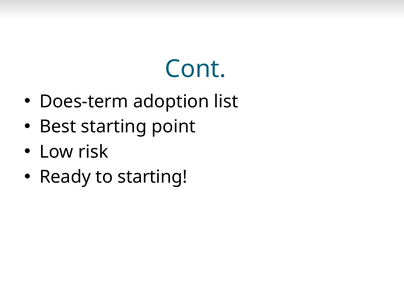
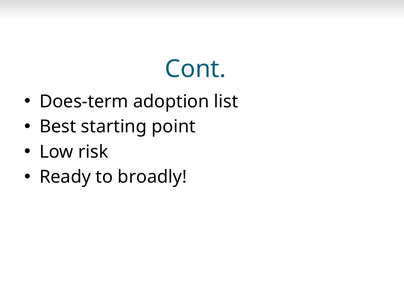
to starting: starting -> broadly (152, 177)
